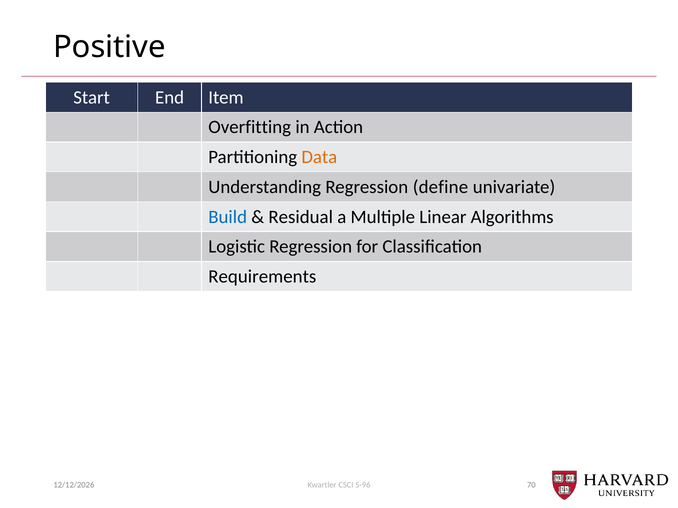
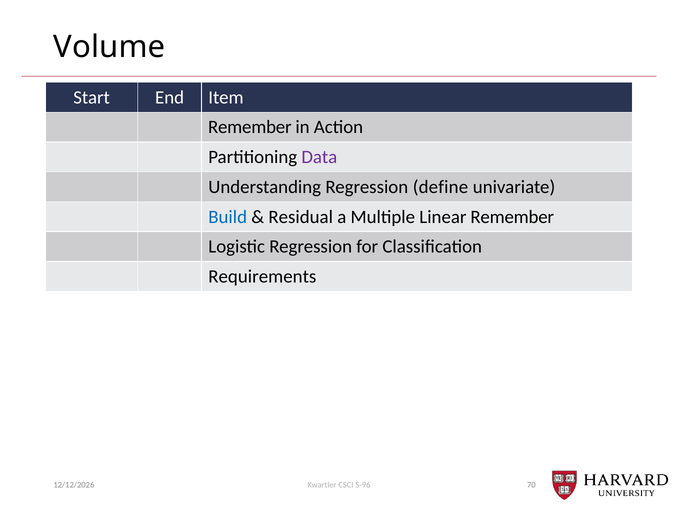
Positive: Positive -> Volume (109, 47)
Overfitting: Overfitting -> Remember (250, 127)
Data colour: orange -> purple (319, 157)
Linear Algorithms: Algorithms -> Remember (512, 217)
